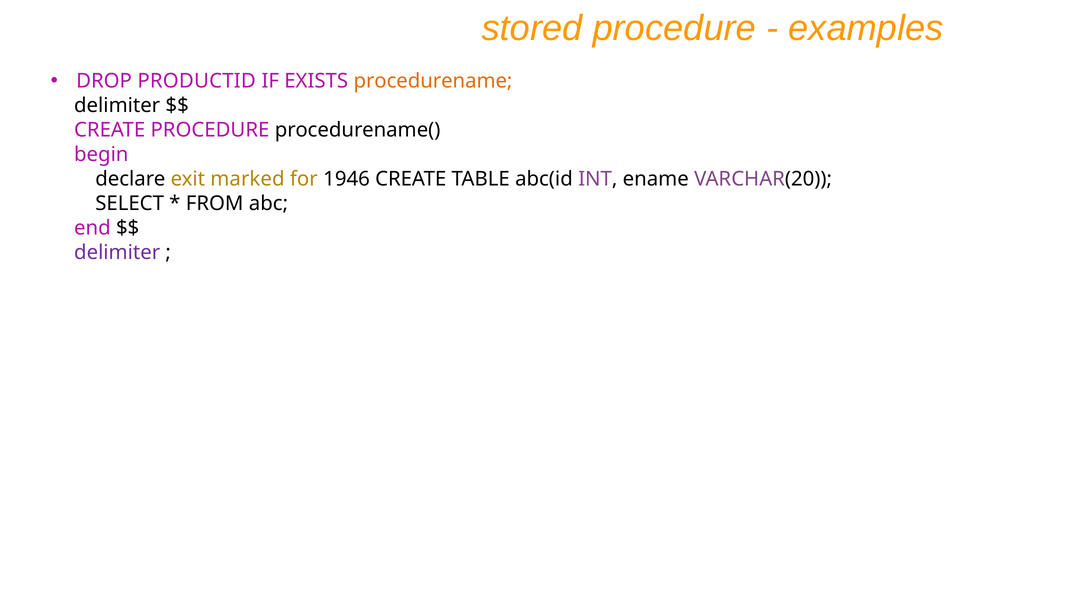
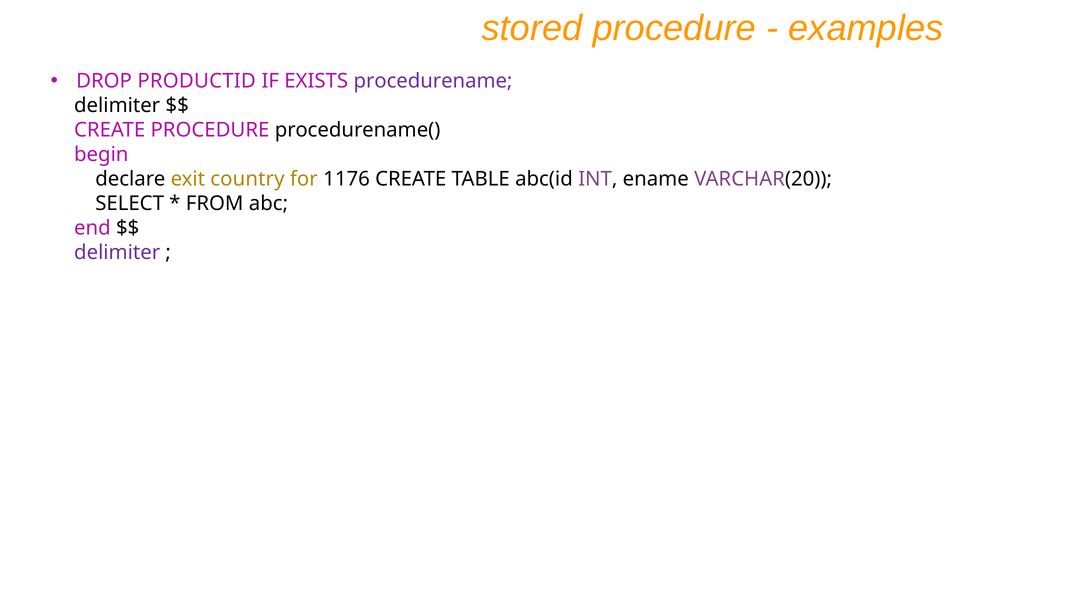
procedurename colour: orange -> purple (433, 81)
marked: marked -> country (247, 179)
1946: 1946 -> 1176 (347, 179)
